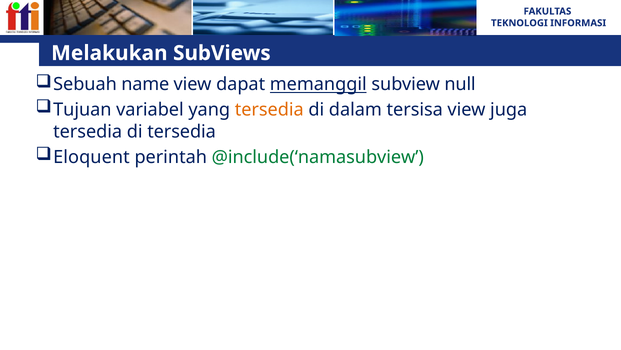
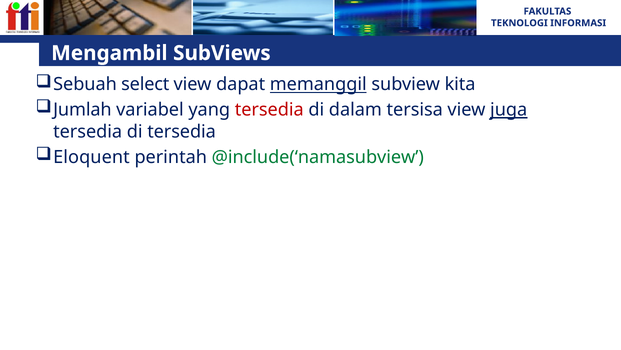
Melakukan: Melakukan -> Mengambil (109, 53)
name: name -> select (145, 84)
null: null -> kita (460, 84)
Tujuan: Tujuan -> Jumlah (82, 110)
tersedia colour: orange -> red (269, 110)
juga underline: none -> present (509, 110)
